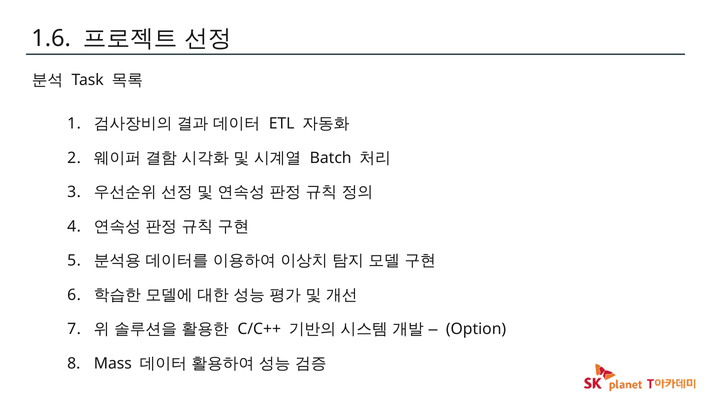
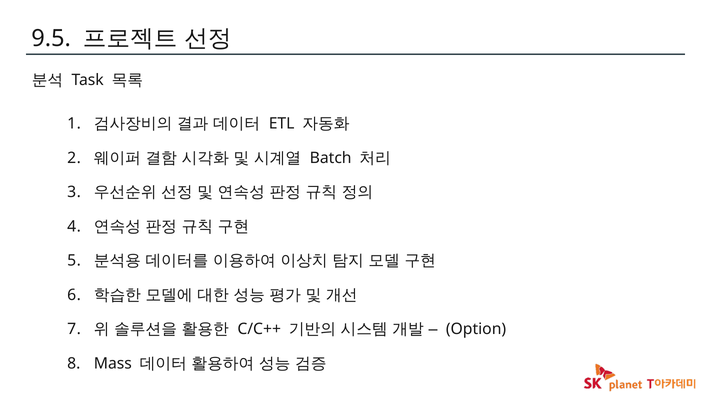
1.6: 1.6 -> 9.5 (51, 39)
